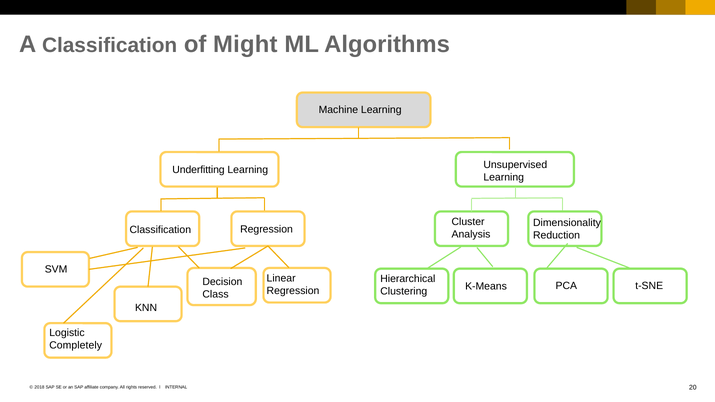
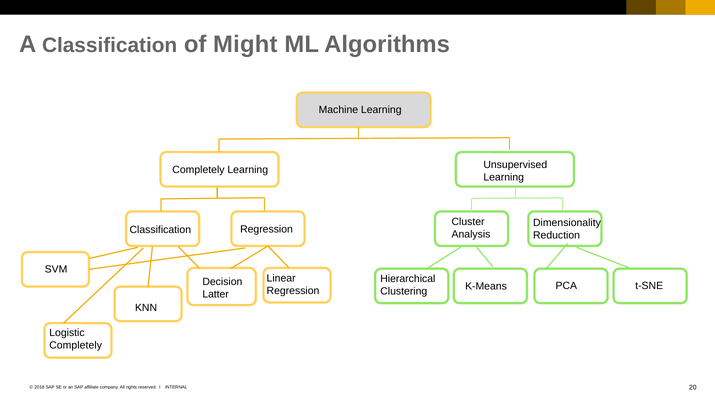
Underfitting: Underfitting -> Completely (198, 170)
Class: Class -> Latter (216, 294)
